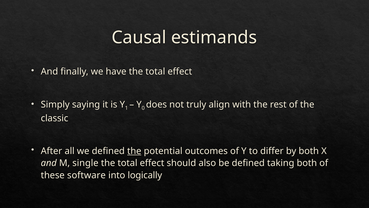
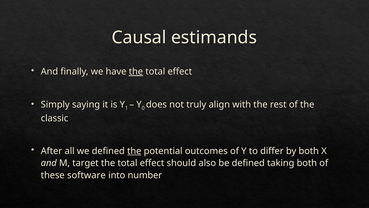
the underline: none -> present (136, 72)
single: single -> target (85, 163)
logically: logically -> number (145, 175)
